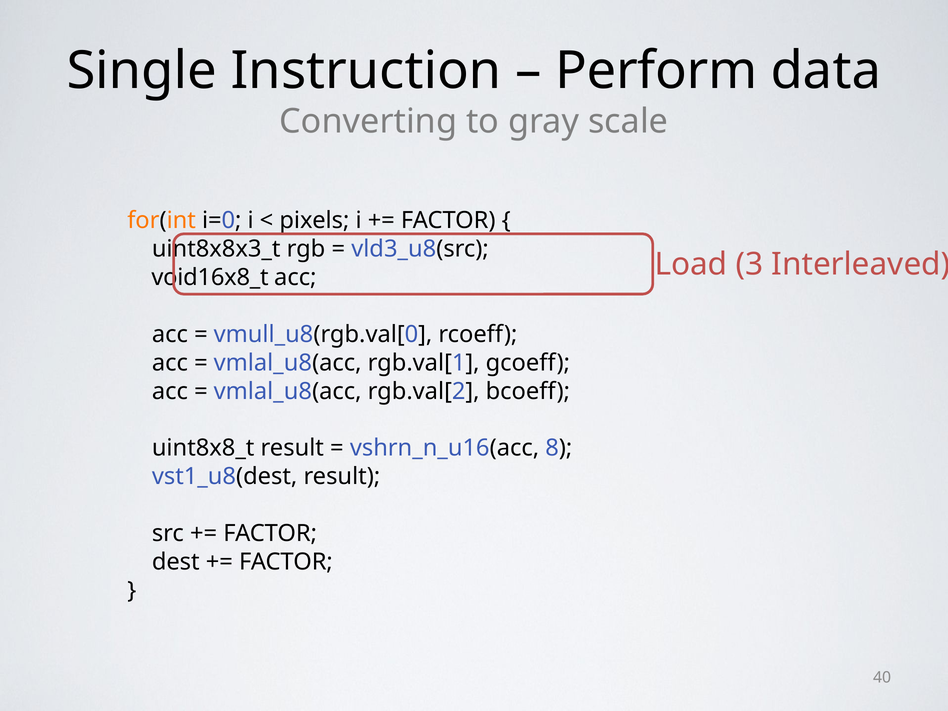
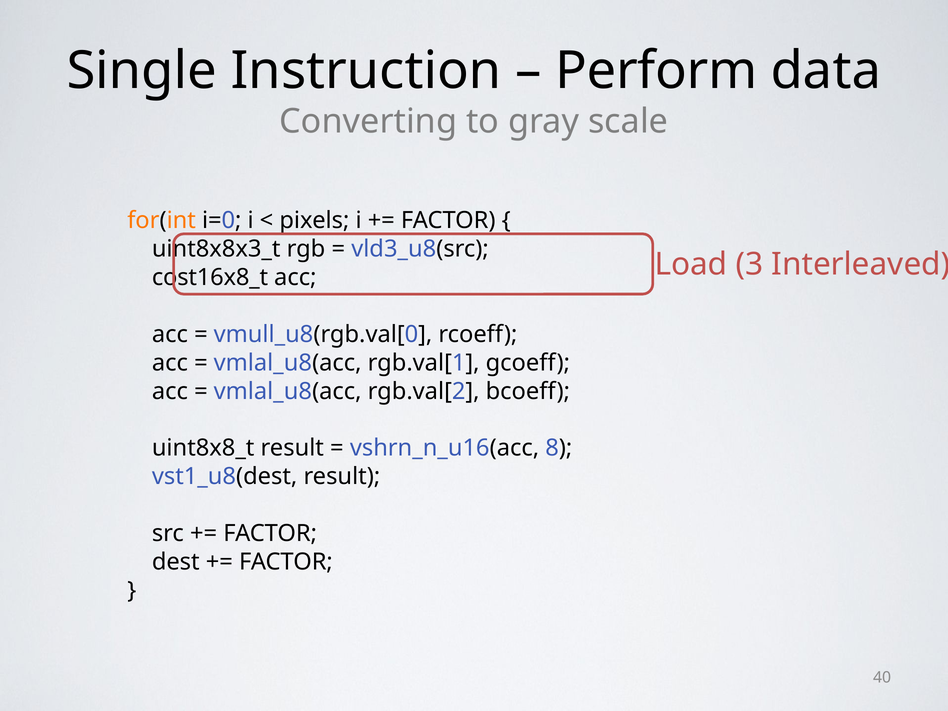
void16x8_t: void16x8_t -> cost16x8_t (210, 278)
